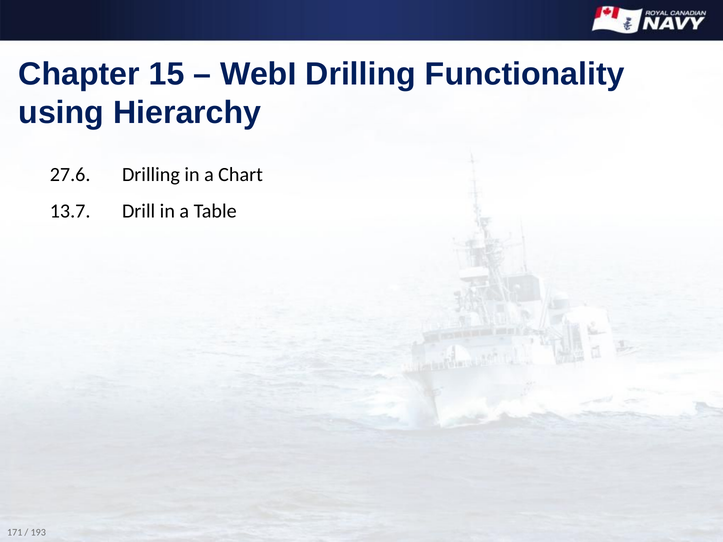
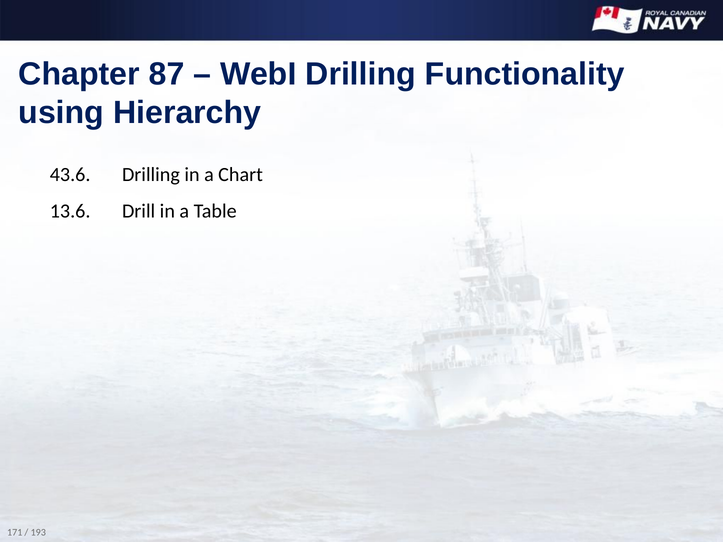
15: 15 -> 87 (167, 74)
27.6: 27.6 -> 43.6 (70, 175)
13.7: 13.7 -> 13.6 (70, 211)
